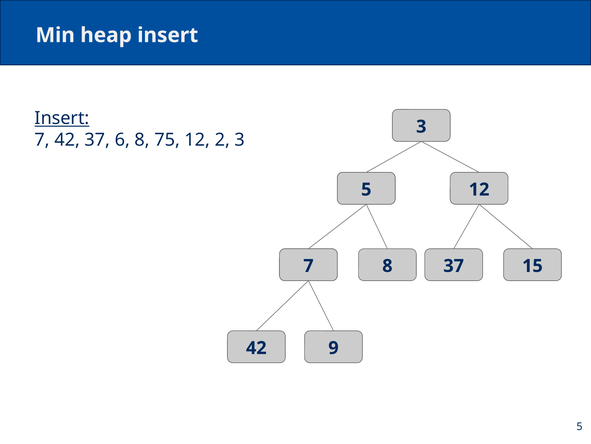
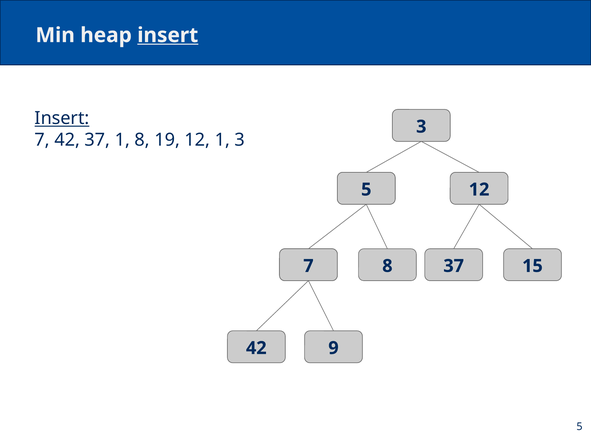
insert underline: none -> present (168, 35)
37 6: 6 -> 1 (122, 140)
75: 75 -> 19 (167, 140)
12 2: 2 -> 1 (222, 140)
